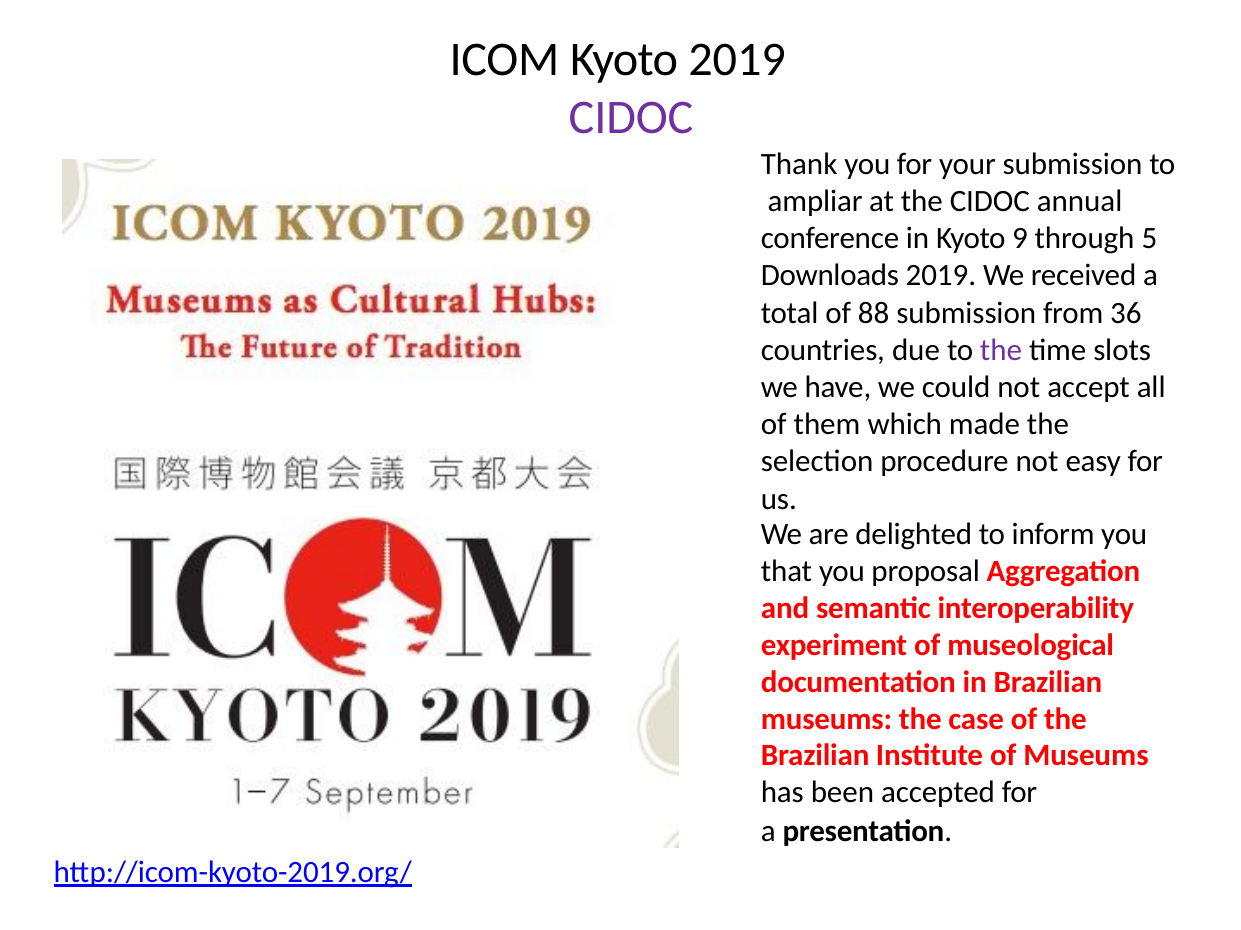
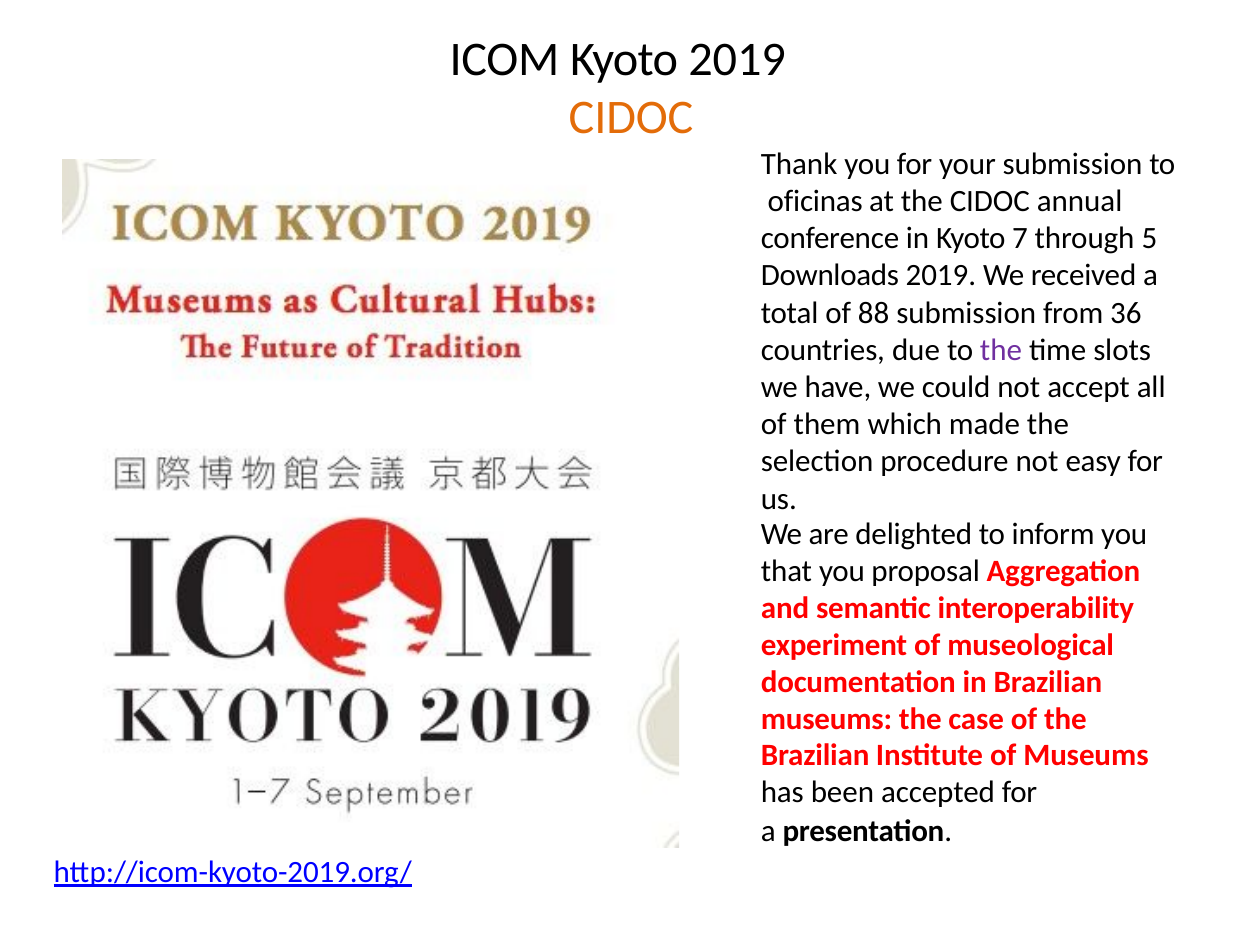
CIDOC colour: purple -> orange (631, 118)
ampliar: ampliar -> oficinas (815, 202)
9: 9 -> 7 (1020, 239)
